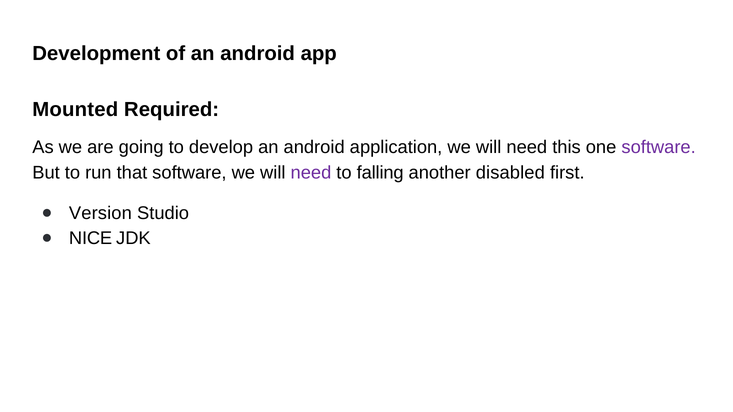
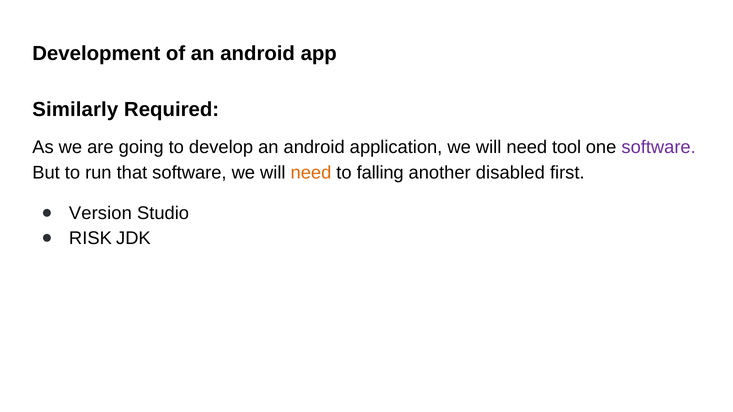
Mounted: Mounted -> Similarly (75, 110)
this: this -> tool (567, 147)
need colour: purple -> orange (311, 173)
NICE: NICE -> RISK (90, 239)
